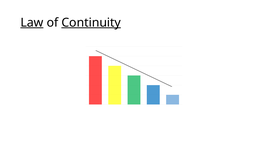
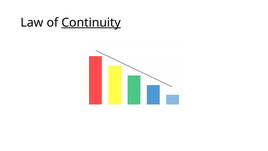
Law underline: present -> none (32, 23)
